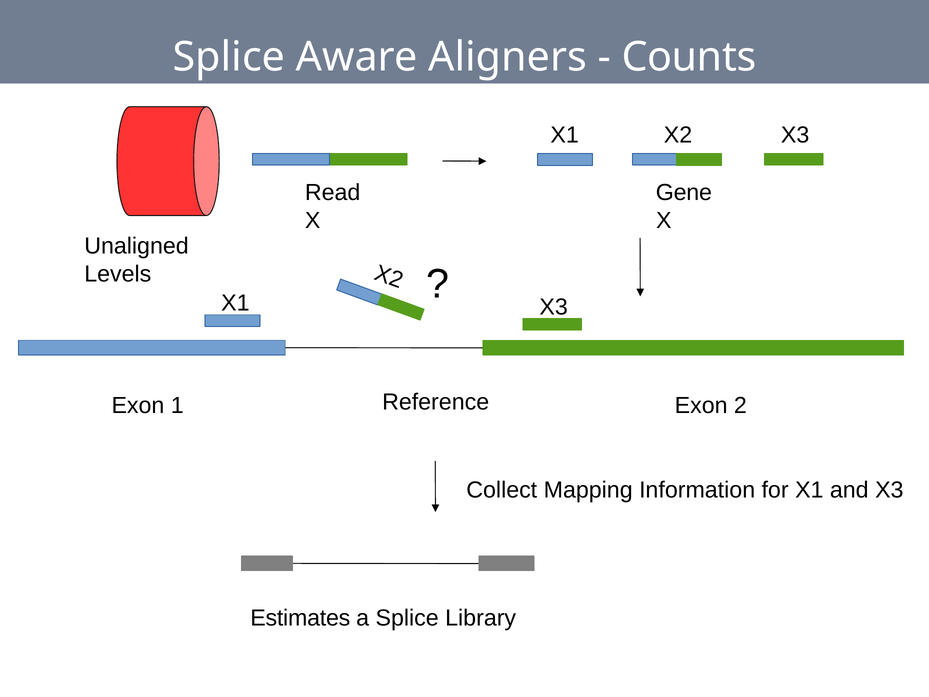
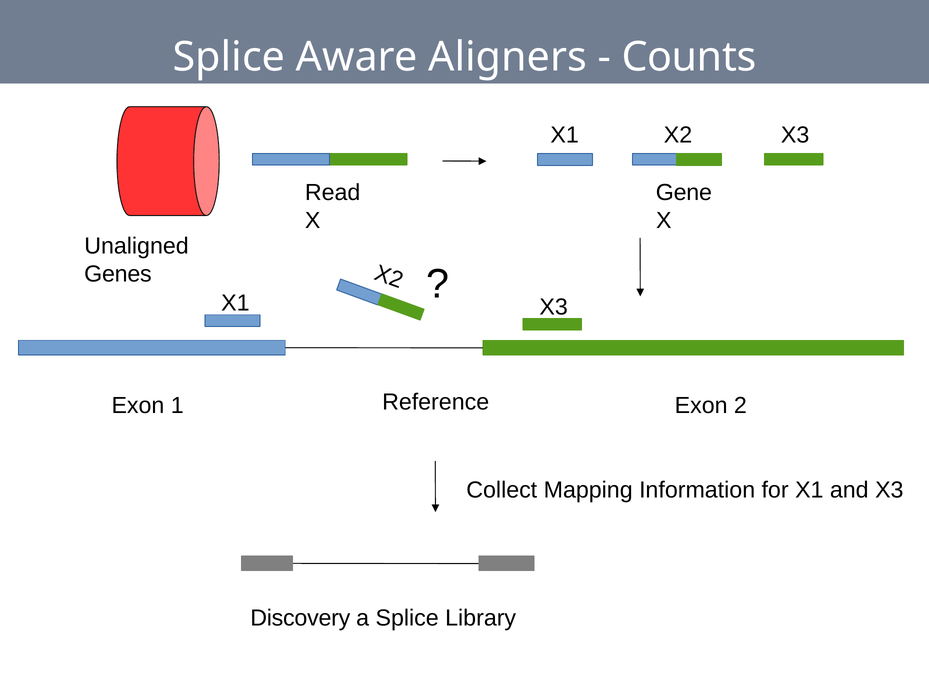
Levels: Levels -> Genes (118, 274)
Estimates: Estimates -> Discovery (300, 618)
